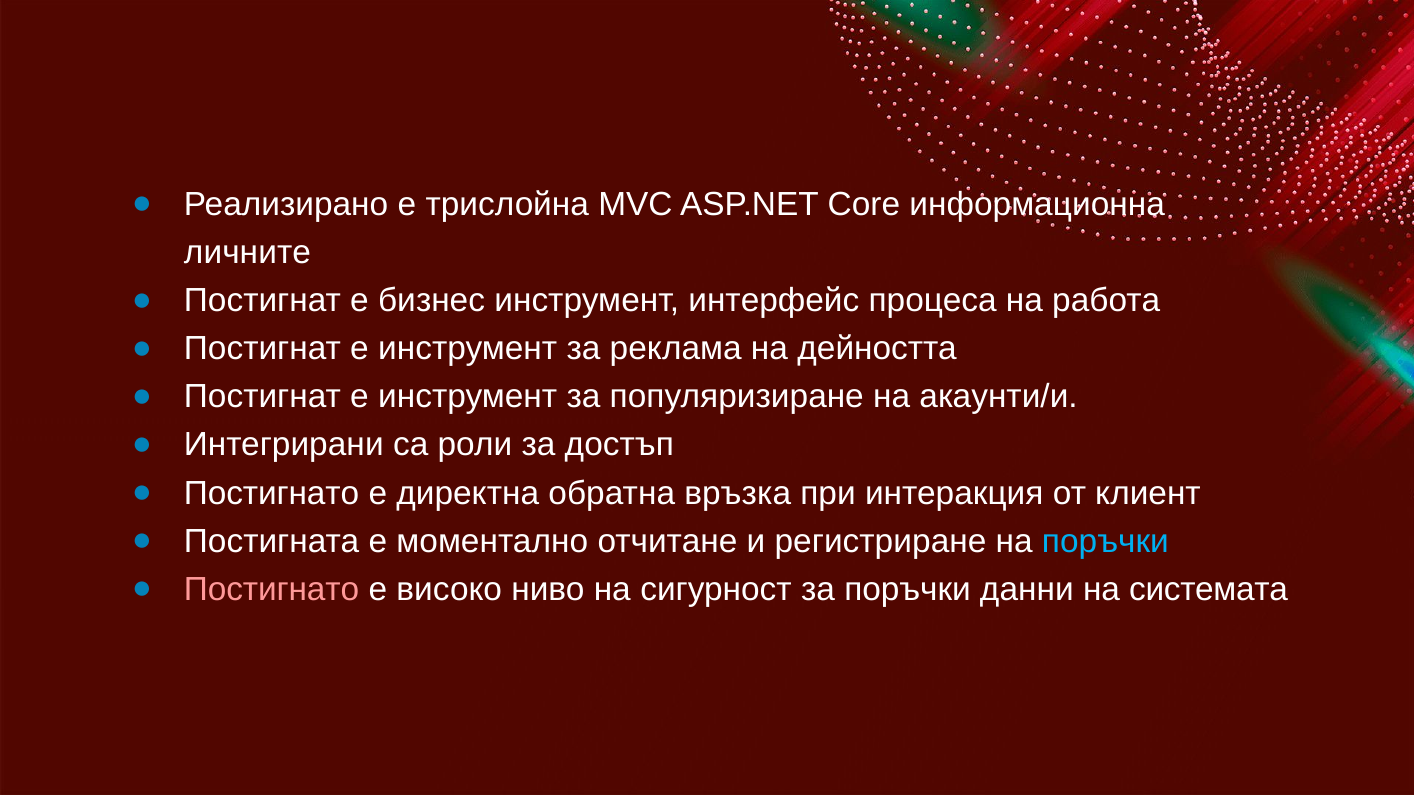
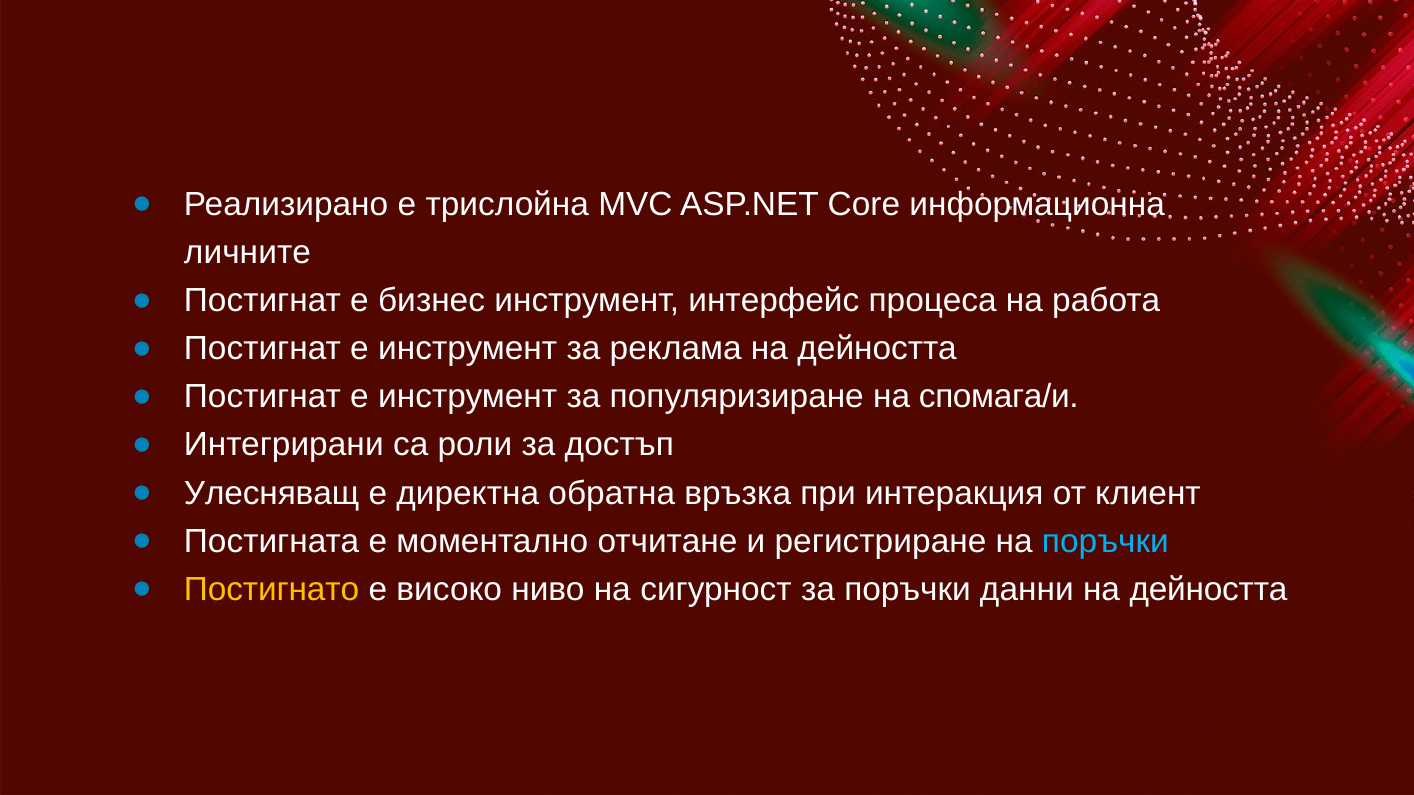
акаунти/и: акаунти/и -> спомага/и (999, 397)
Постигнато: Постигнато -> Улесняващ (272, 493)
Постигнато colour: pink -> yellow (272, 589)
данни на системата: системата -> дейността (1208, 589)
